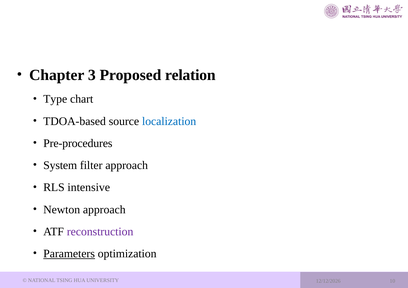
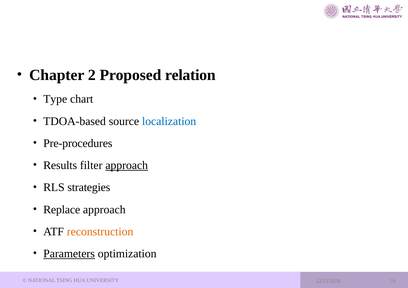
3: 3 -> 2 (92, 75)
System: System -> Results (60, 166)
approach underline: none -> present (127, 166)
intensive: intensive -> strategies (89, 188)
Newton: Newton -> Replace (62, 210)
reconstruction colour: purple -> orange (100, 232)
